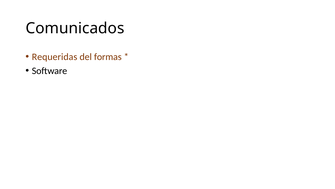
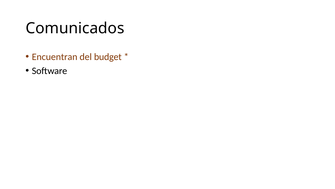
Requeridas: Requeridas -> Encuentran (55, 57)
formas: formas -> budget (108, 57)
